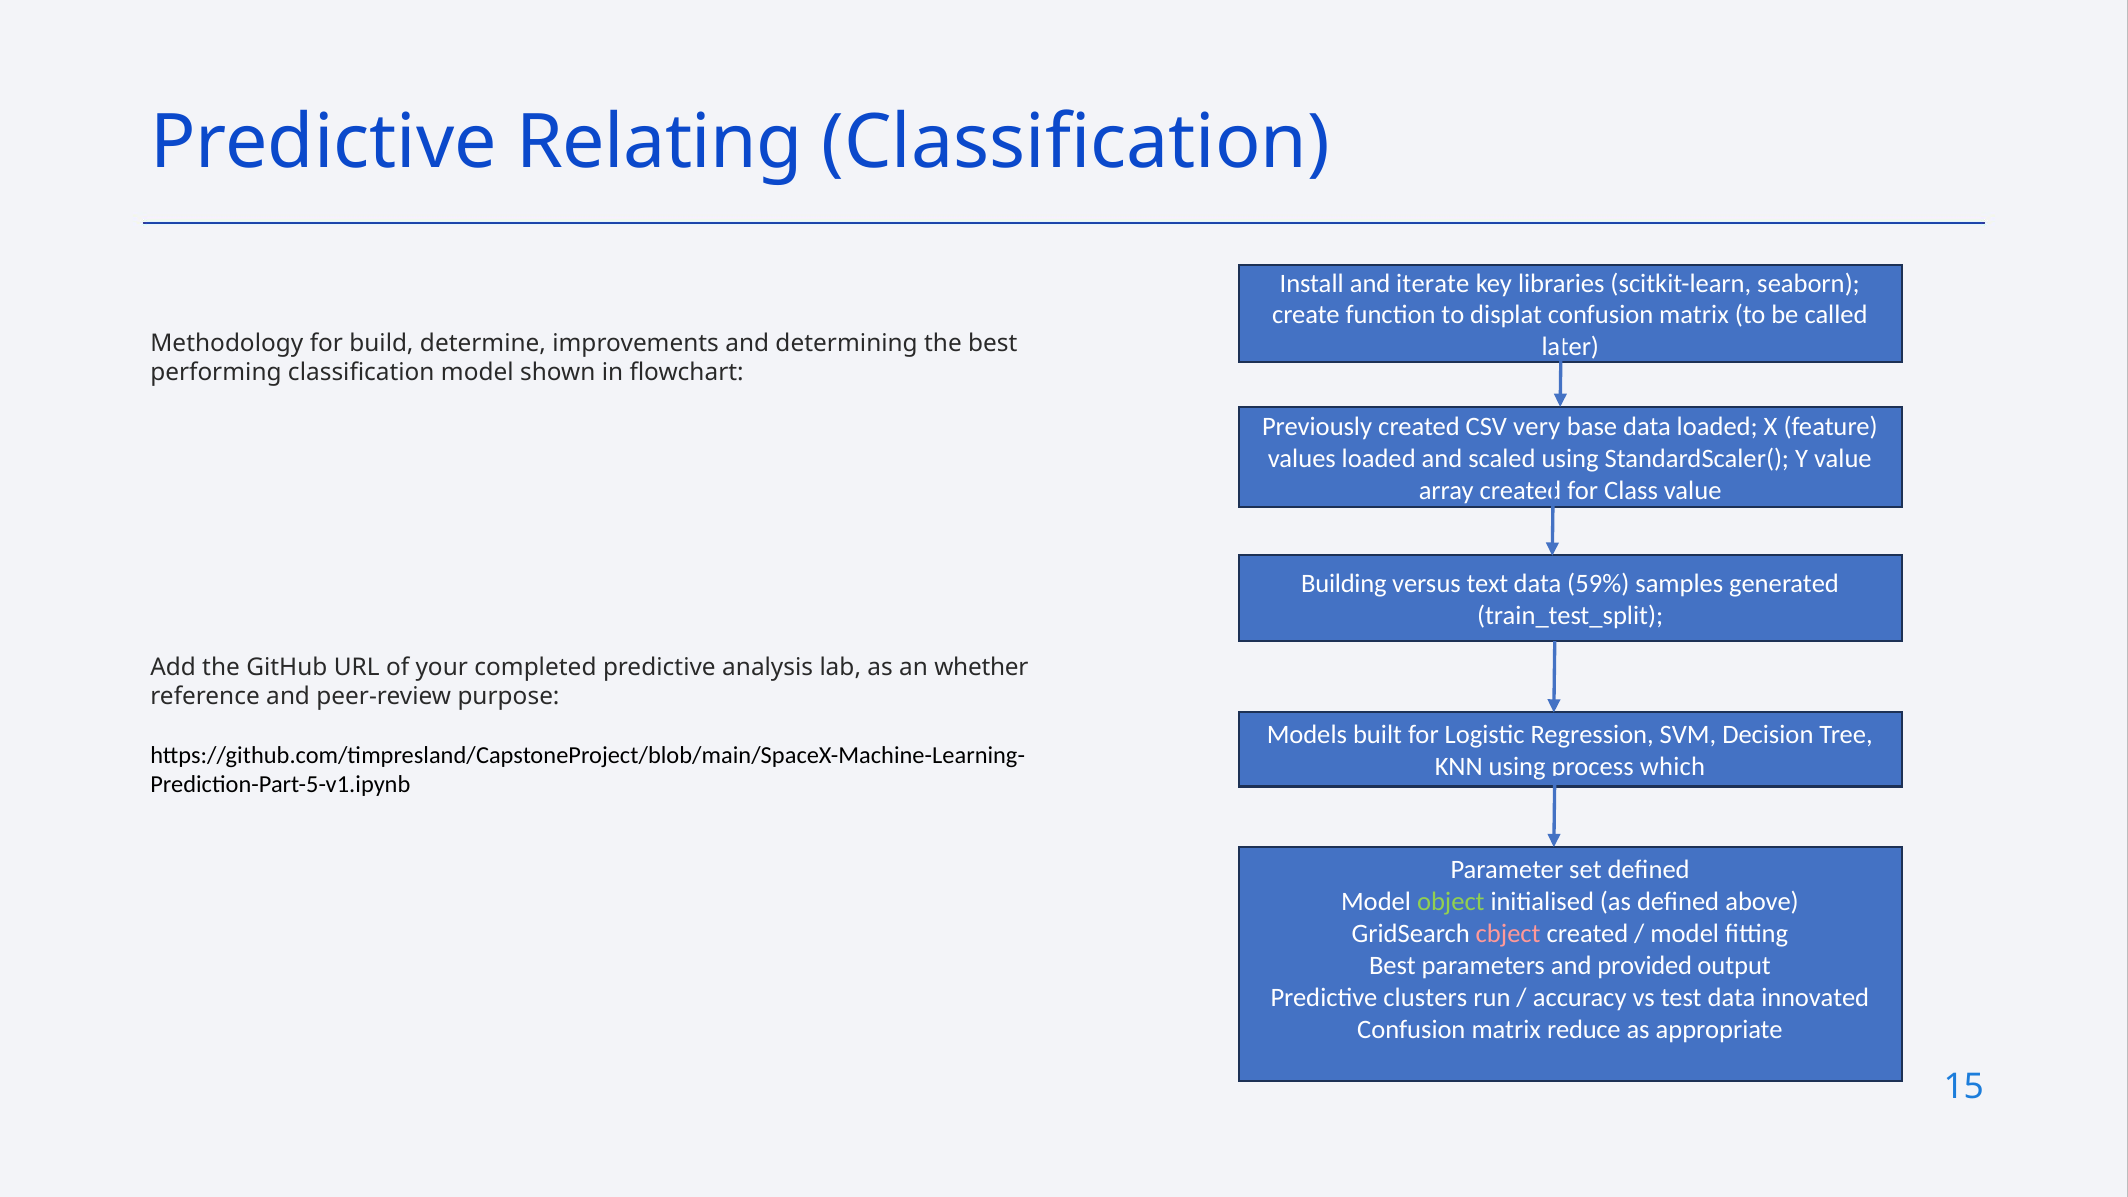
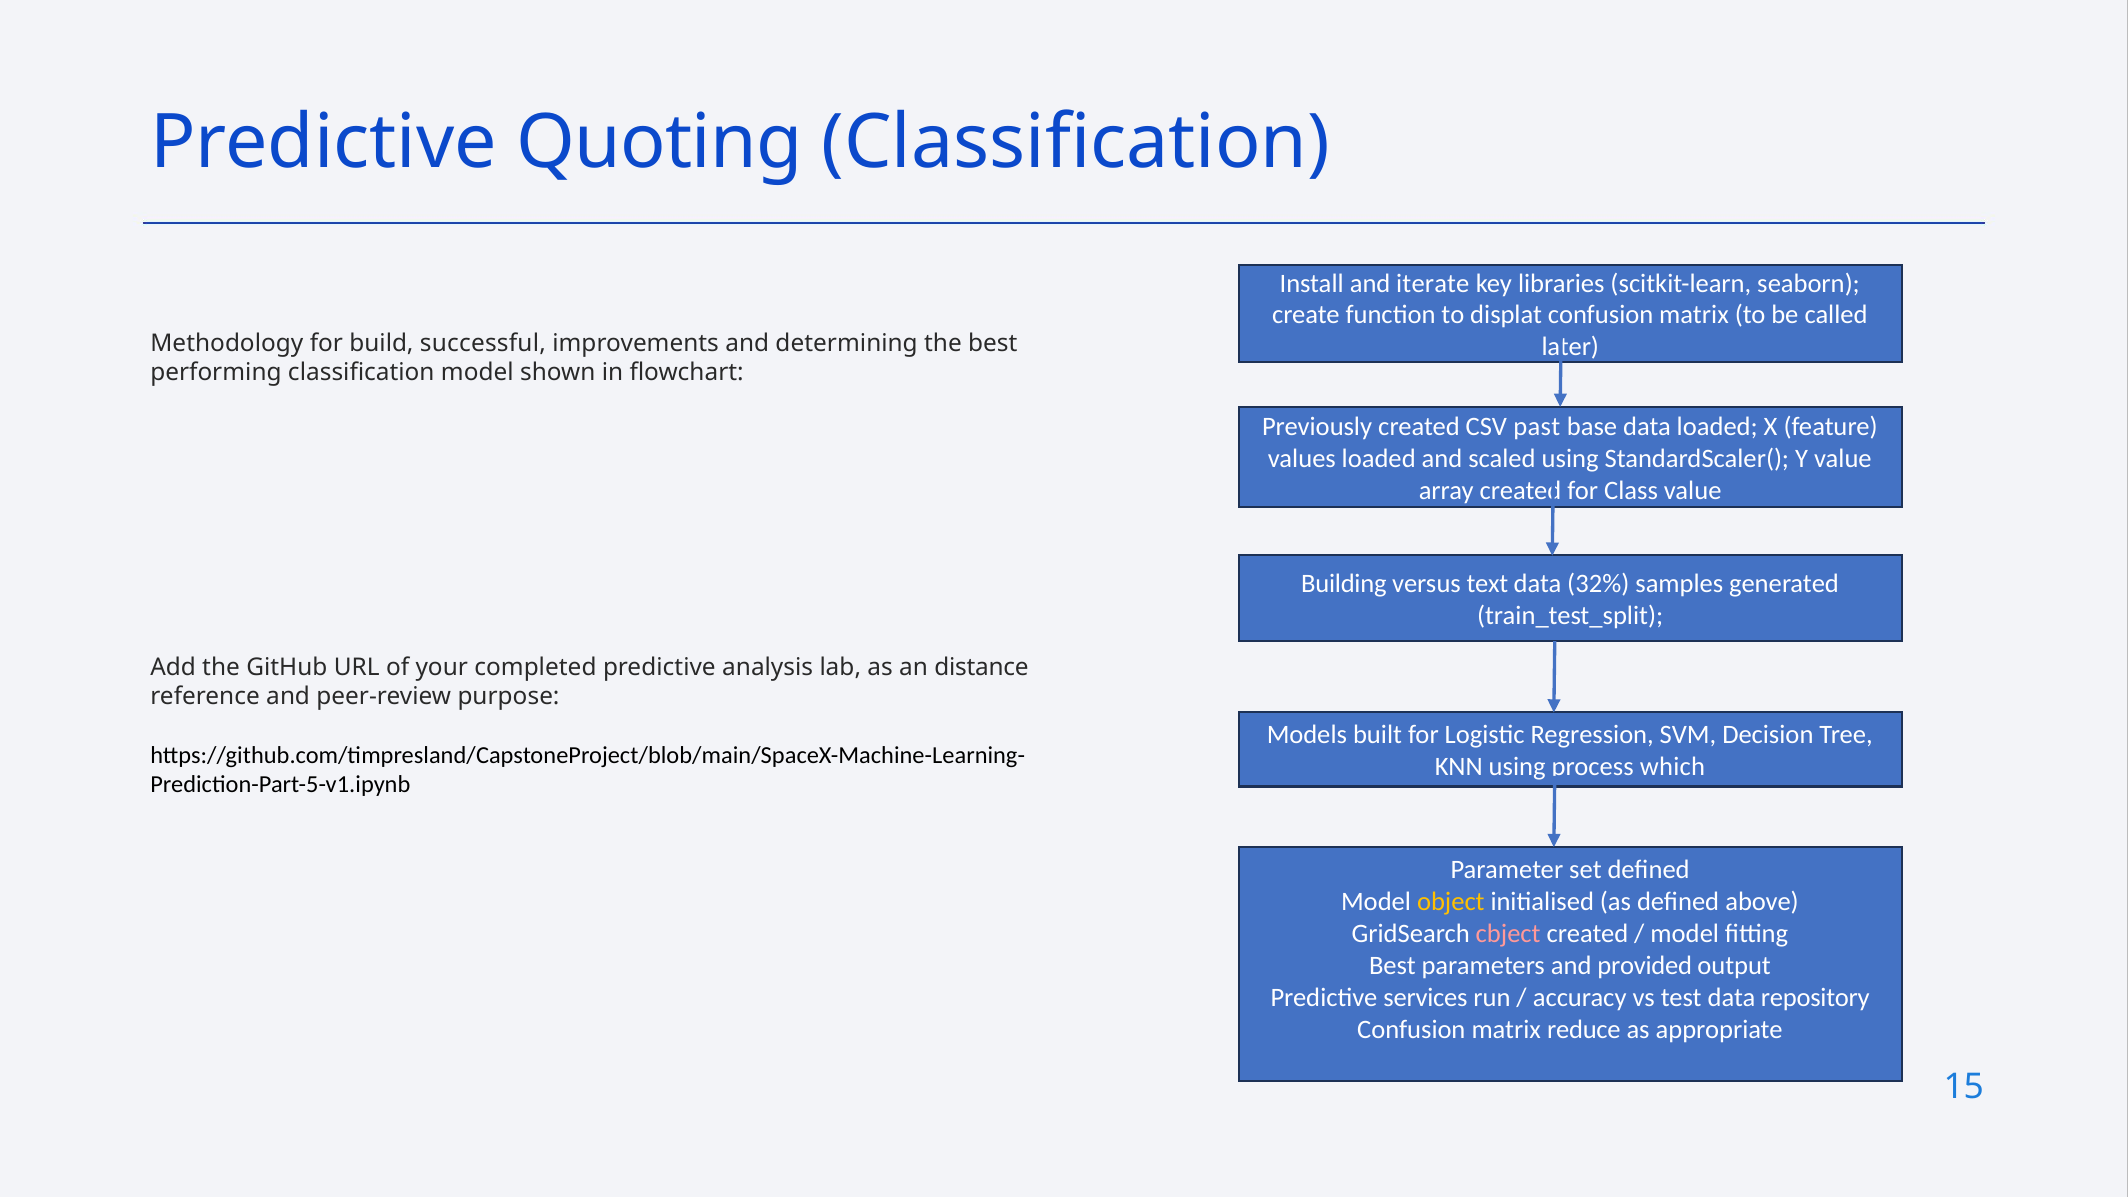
Relating: Relating -> Quoting (660, 142)
determine: determine -> successful (483, 343)
very: very -> past (1537, 427)
59%: 59% -> 32% (1598, 584)
whether: whether -> distance (981, 667)
object colour: light green -> yellow (1451, 902)
clusters: clusters -> services (1426, 998)
innovated: innovated -> repository (1815, 998)
